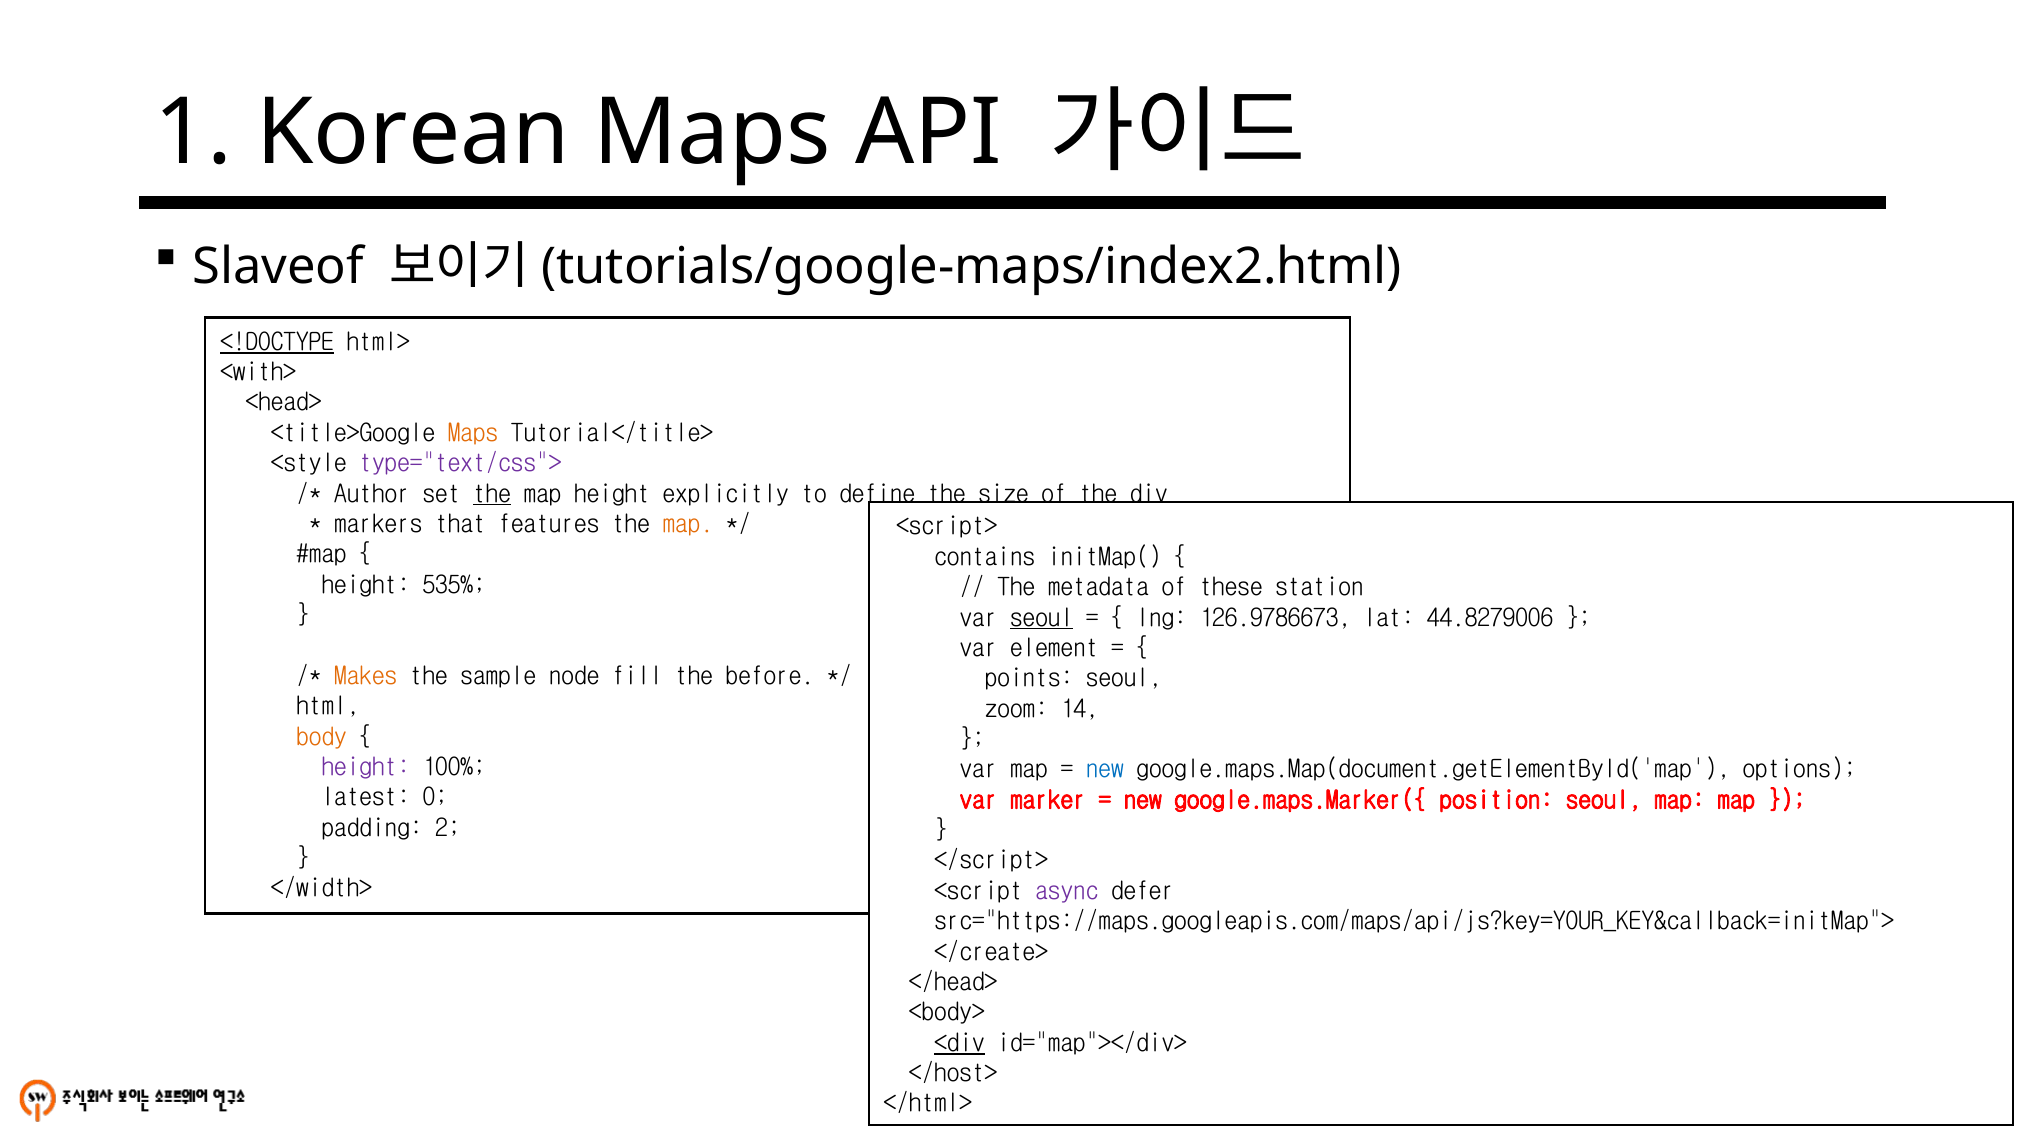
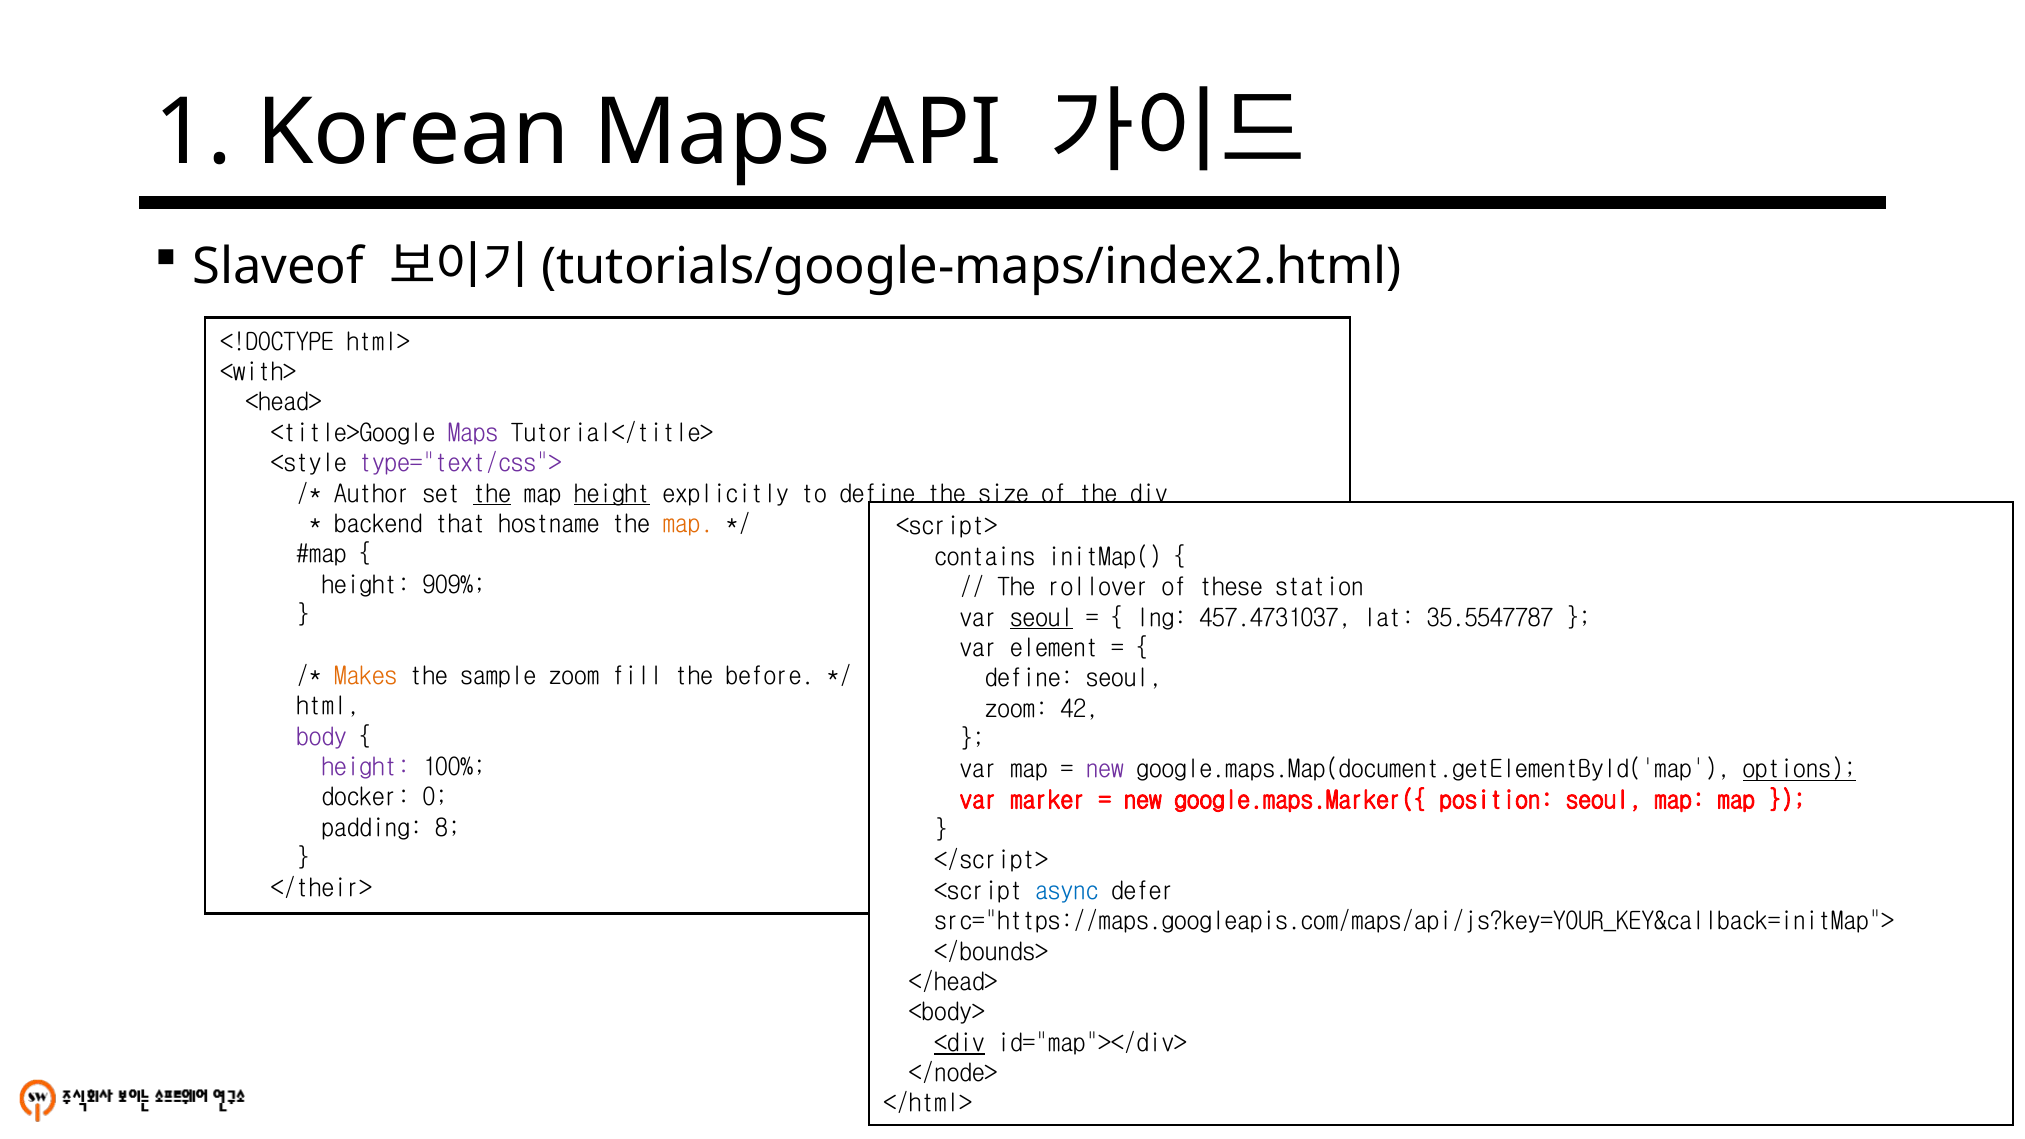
<!DOCTYPE underline: present -> none (277, 342)
Maps colour: orange -> purple (473, 433)
height underline: none -> present (612, 494)
markers: markers -> backend (378, 524)
features: features -> hostname (549, 524)
535%: 535% -> 909% (454, 585)
metadata: metadata -> rollover (1098, 587)
126.9786673: 126.9786673 -> 457.4731037 (1275, 618)
44.8279006: 44.8279006 -> 35.5547787 (1490, 618)
sample node: node -> zoom (574, 676)
points: points -> define (1029, 678)
14: 14 -> 42 (1080, 709)
body colour: orange -> purple (322, 737)
new colour: blue -> purple (1105, 770)
options underline: none -> present (1799, 770)
latest: latest -> docker (366, 798)
2: 2 -> 8 (448, 828)
</width>: </width> -> </their> (322, 889)
async colour: purple -> blue (1067, 891)
</create>: </create> -> </bounds> (991, 952)
</host>: </host> -> </node> (953, 1073)
